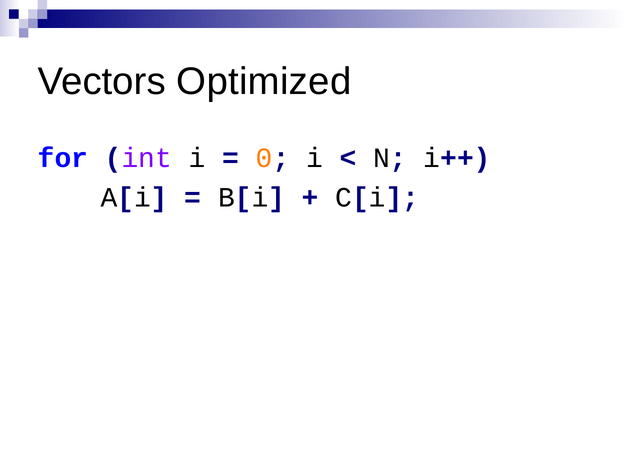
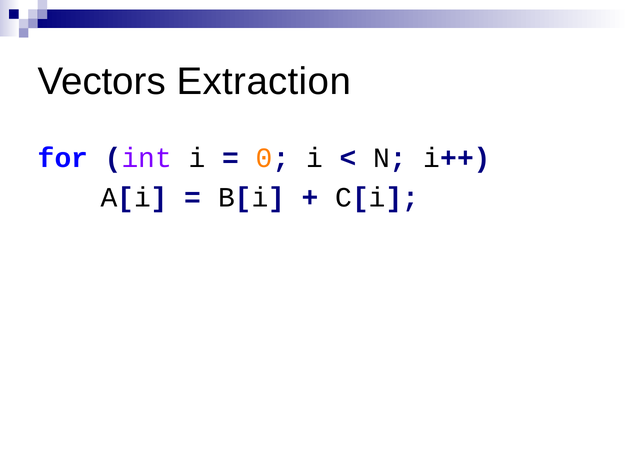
Optimized: Optimized -> Extraction (264, 81)
